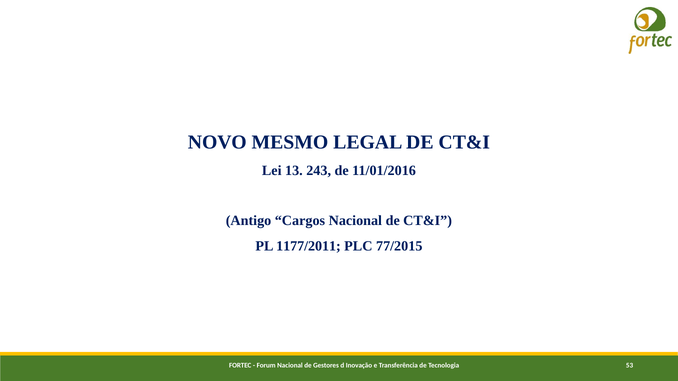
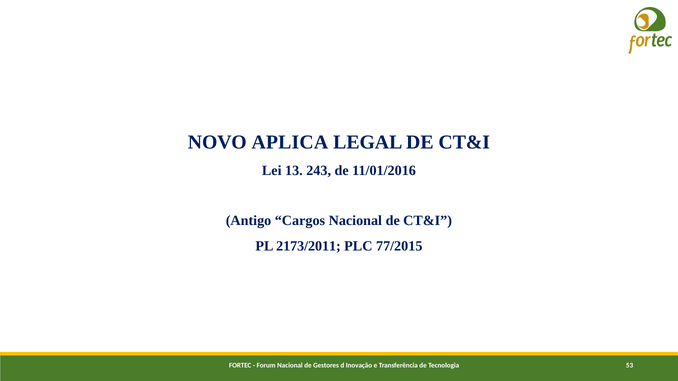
MESMO: MESMO -> APLICA (290, 142)
1177/2011: 1177/2011 -> 2173/2011 (309, 246)
